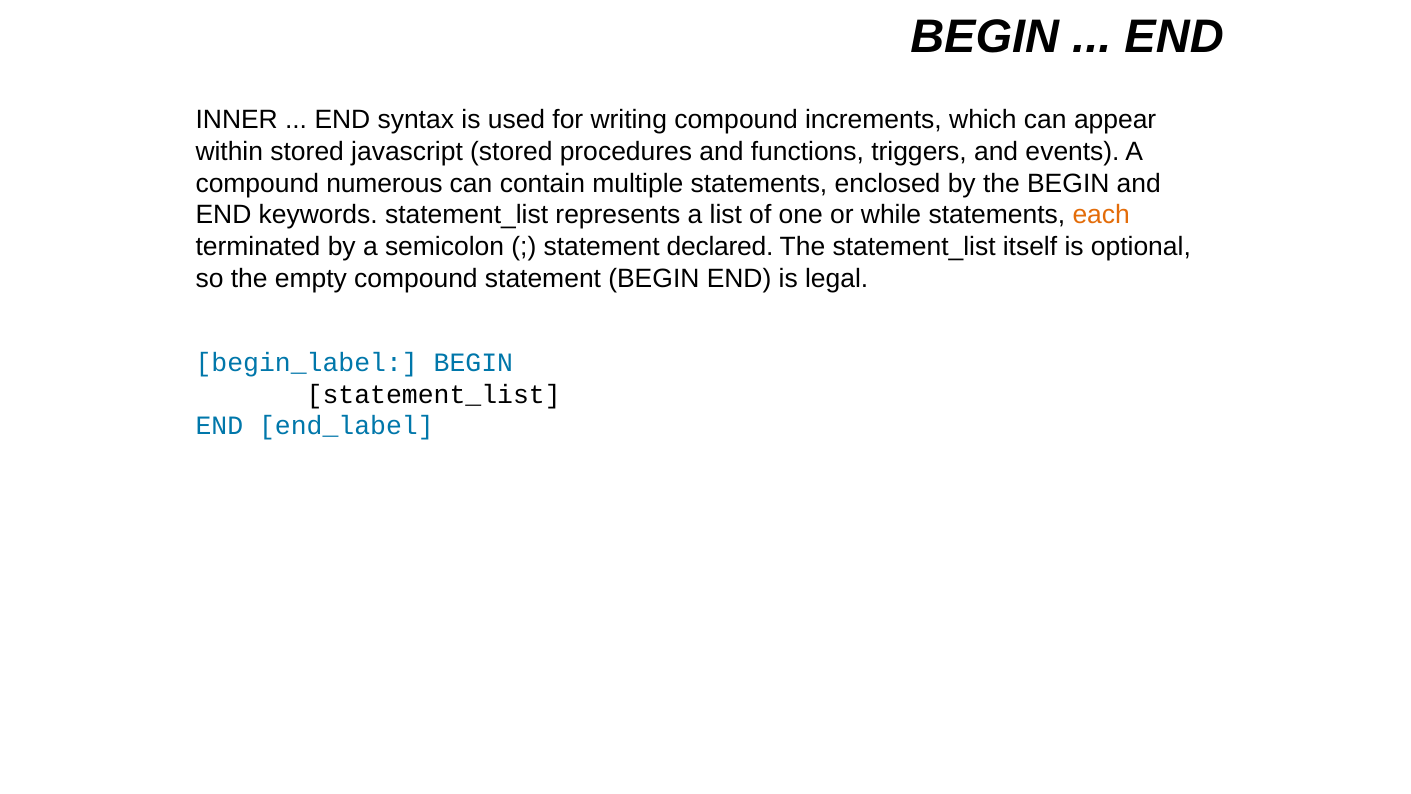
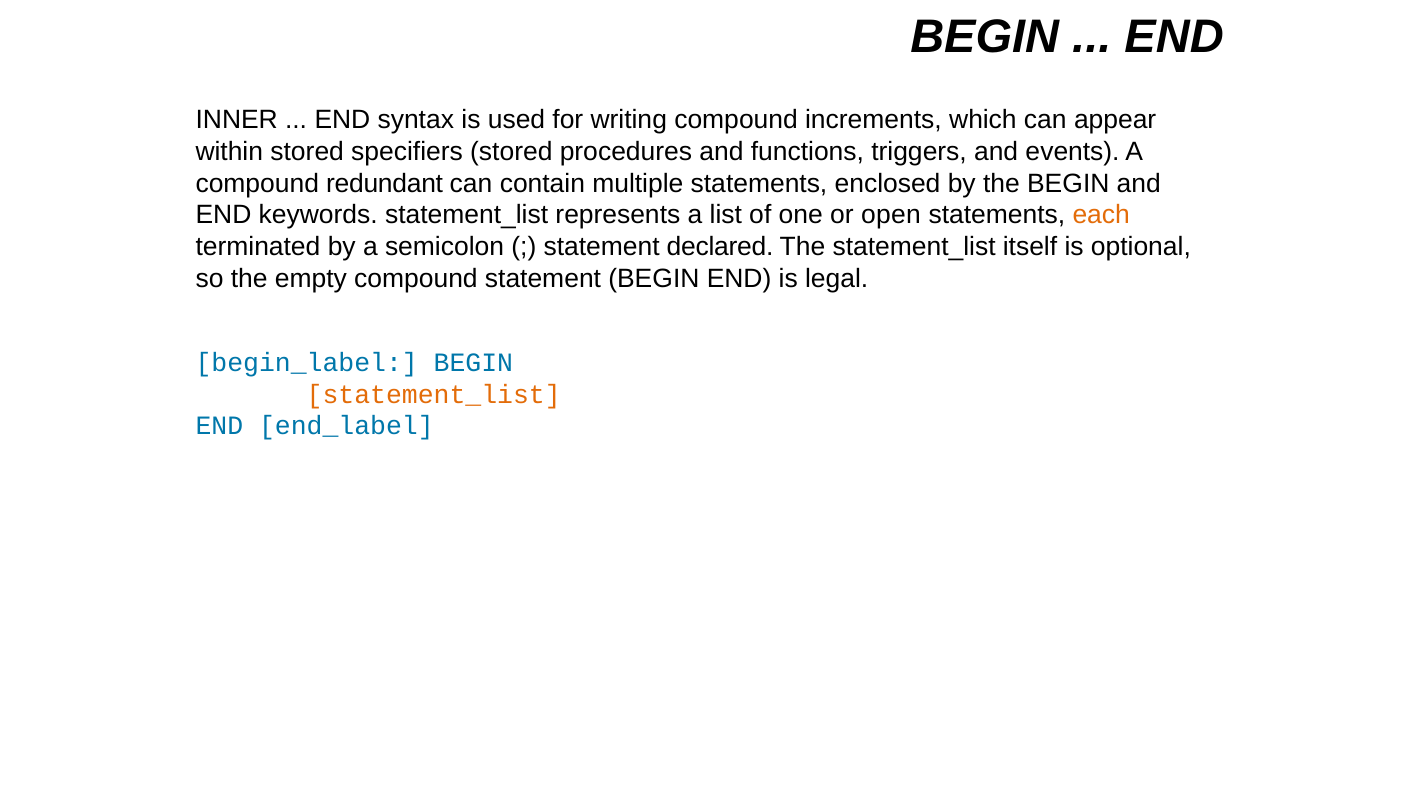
javascript: javascript -> specifiers (407, 152)
numerous: numerous -> redundant (385, 183)
while: while -> open (891, 215)
statement_list colour: black -> orange (434, 394)
